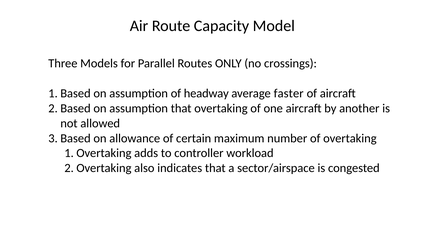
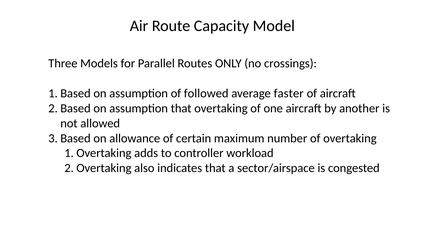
headway: headway -> followed (206, 94)
